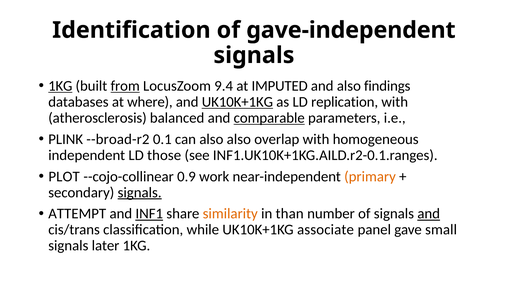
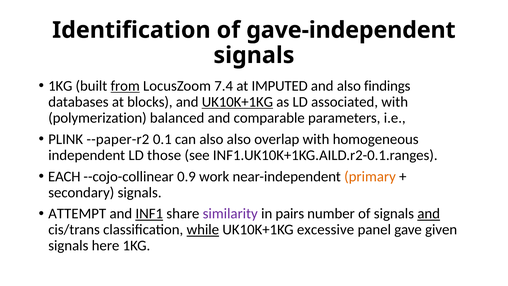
1KG underline: present -> none (60, 86)
9.4: 9.4 -> 7.4 (224, 86)
where: where -> blocks (150, 102)
replication: replication -> associated (345, 102)
atherosclerosis: atherosclerosis -> polymerization (97, 118)
comparable underline: present -> none (269, 118)
--broad-r2: --broad-r2 -> --paper-r2 (118, 139)
PLOT: PLOT -> EACH (64, 176)
signals underline: present -> none (140, 192)
similarity colour: orange -> purple (230, 214)
than: than -> pairs (290, 214)
while underline: none -> present (203, 230)
associate: associate -> excessive (326, 230)
small: small -> given (441, 230)
later: later -> here (106, 246)
